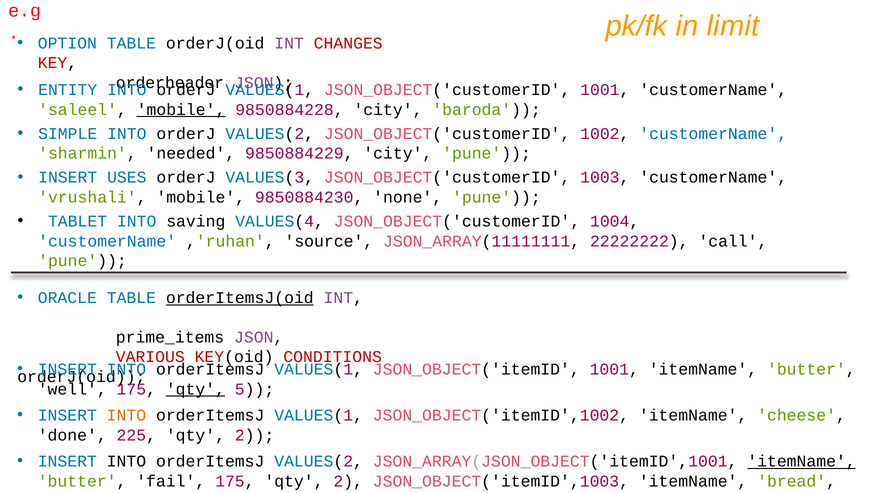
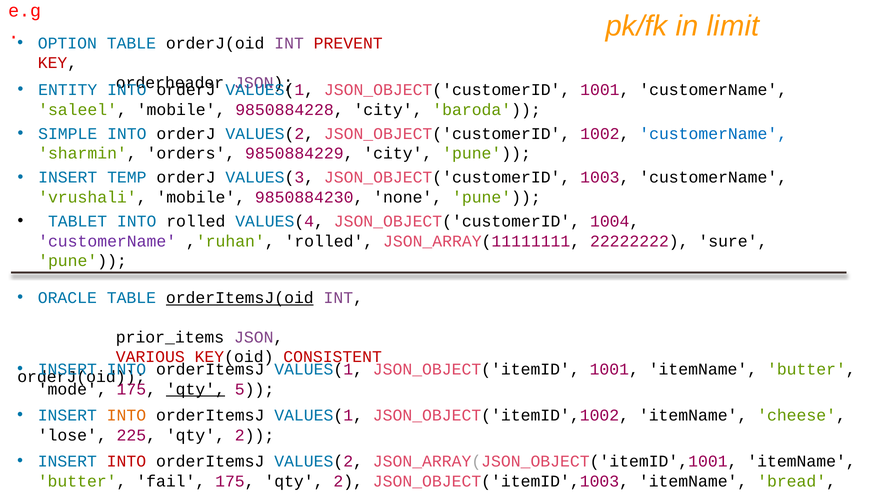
CHANGES: CHANGES -> PREVENT (348, 43)
mobile underline: present -> none (181, 110)
needed: needed -> orders (191, 153)
USES: USES -> TEMP (127, 177)
INTO saving: saving -> rolled (196, 221)
customerName colour: blue -> purple (107, 241)
,'ruhan source: source -> rolled (329, 241)
call: call -> sure (733, 241)
prime_items: prime_items -> prior_items (170, 337)
CONDITIONS: CONDITIONS -> CONSISTENT (333, 357)
well: well -> mode (72, 389)
done: done -> lose (72, 435)
INTO colour: black -> red (126, 461)
itemName underline: present -> none (802, 461)
